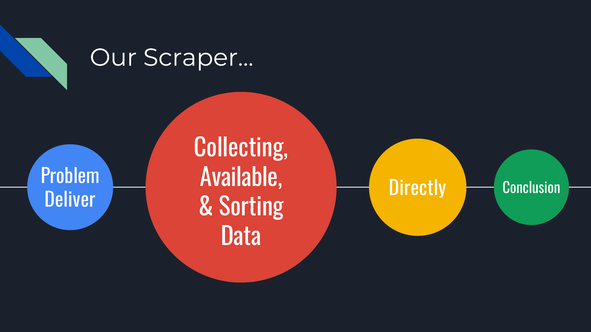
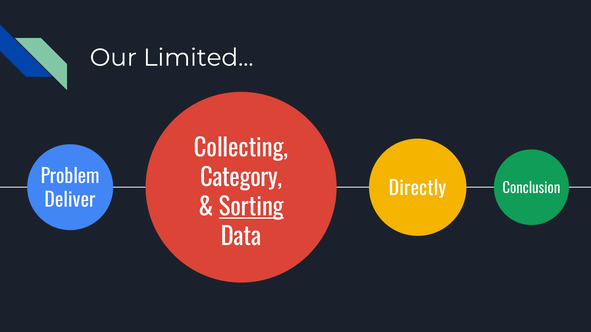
Scraper: Scraper -> Limited (198, 58)
Available: Available -> Category (241, 178)
Sorting underline: none -> present (251, 208)
